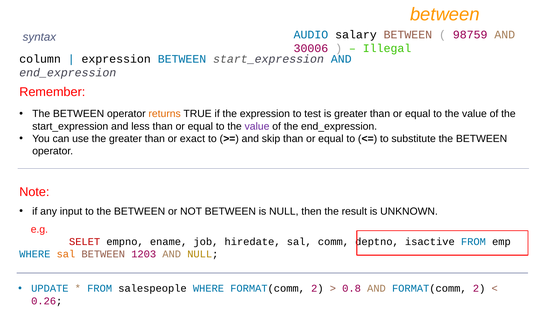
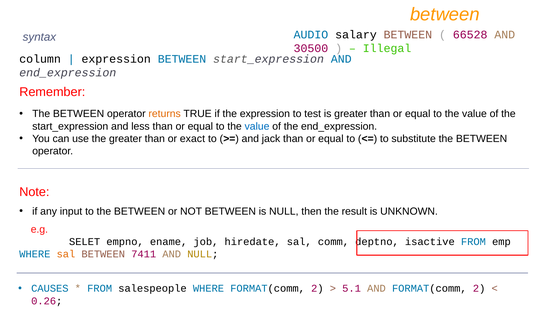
98759: 98759 -> 66528 (470, 35)
30006: 30006 -> 30500 (311, 48)
value colour: purple -> blue (257, 126)
skip: skip -> jack (271, 139)
SELET colour: red -> black (85, 242)
1203: 1203 -> 7411 (144, 254)
UPDATE: UPDATE -> CAUSES (50, 289)
0.8: 0.8 -> 5.1 (352, 289)
